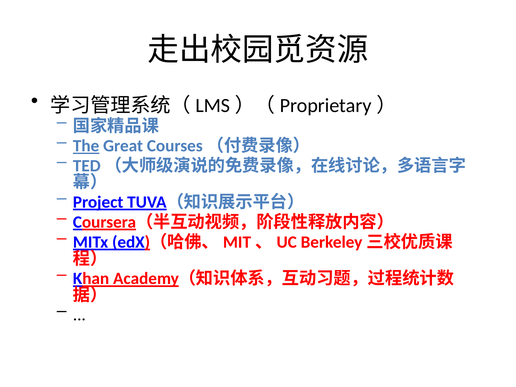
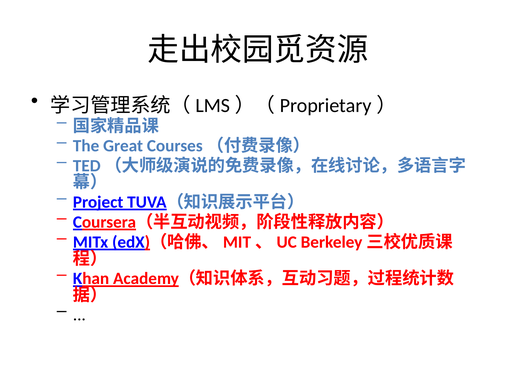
The underline: present -> none (86, 146)
